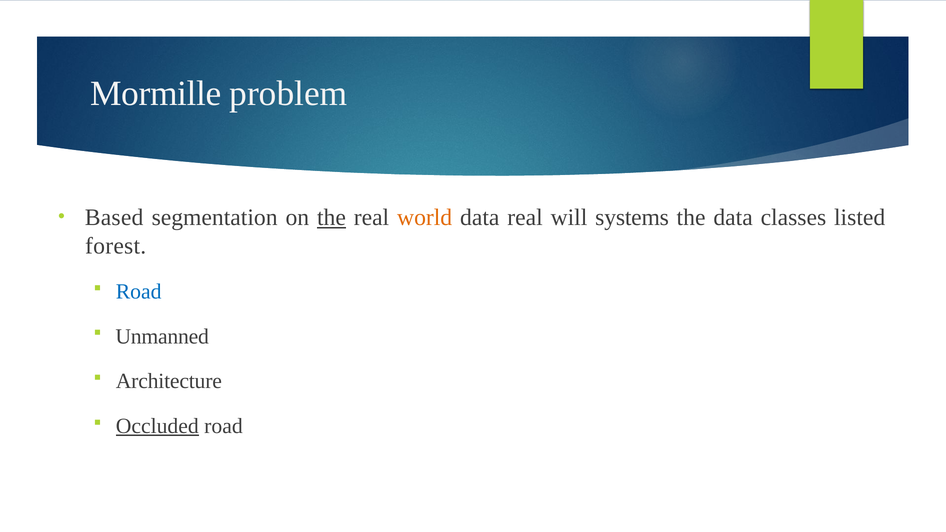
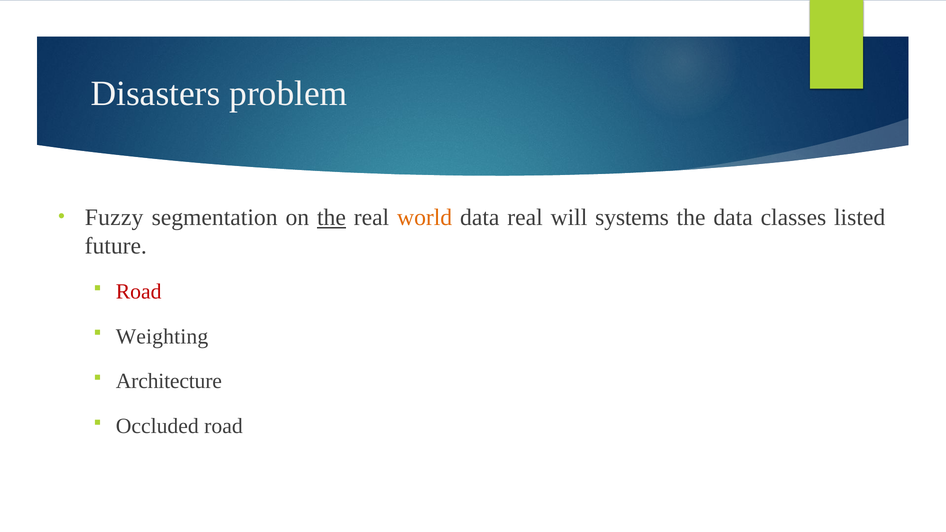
Mormille: Mormille -> Disasters (156, 93)
Based: Based -> Fuzzy (114, 218)
forest: forest -> future (116, 246)
Road colour: blue -> red (139, 292)
Unmanned: Unmanned -> Weighting (162, 336)
Occluded underline: present -> none (157, 426)
